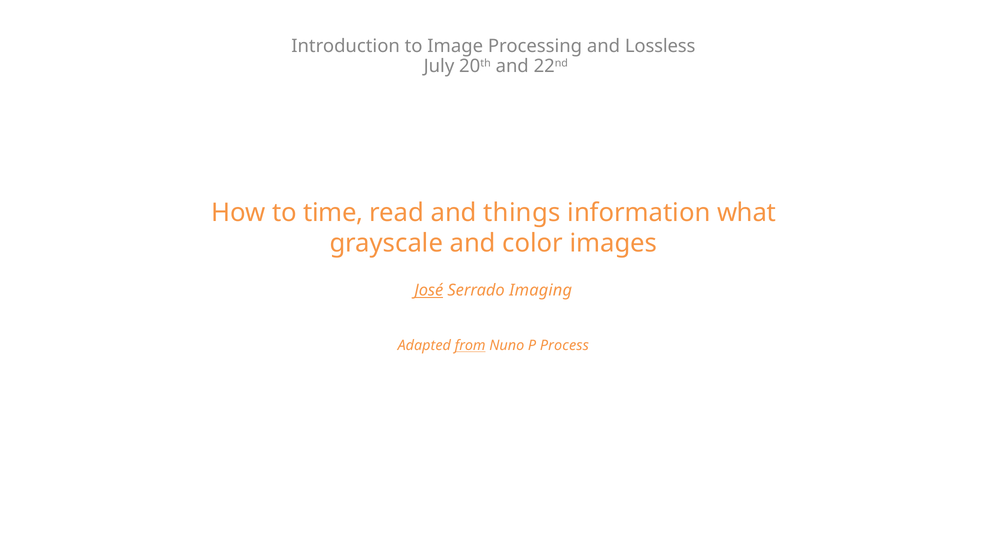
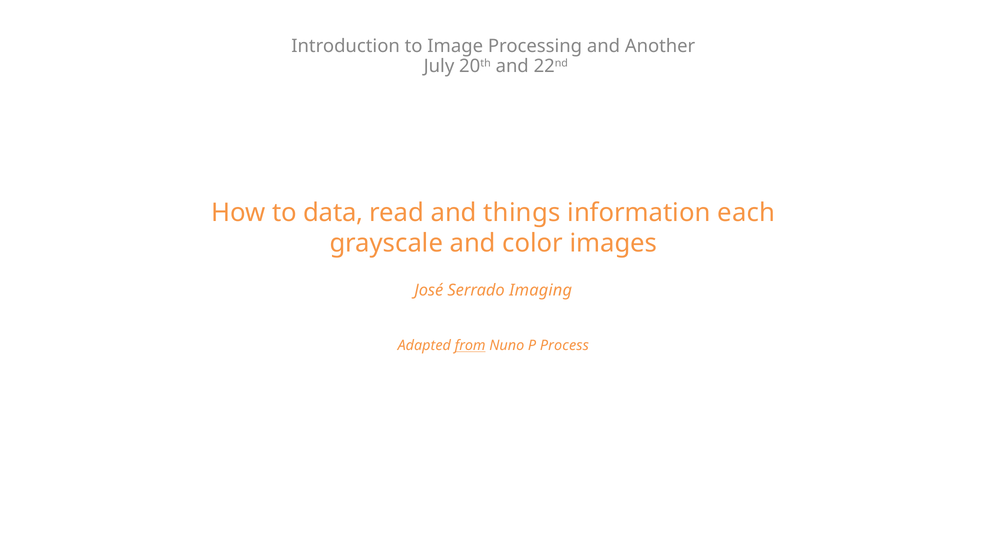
Lossless: Lossless -> Another (660, 46)
time: time -> data (333, 213)
what: what -> each (746, 213)
José underline: present -> none (429, 290)
